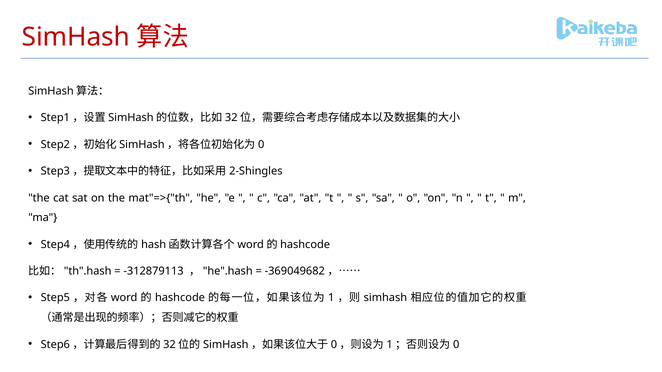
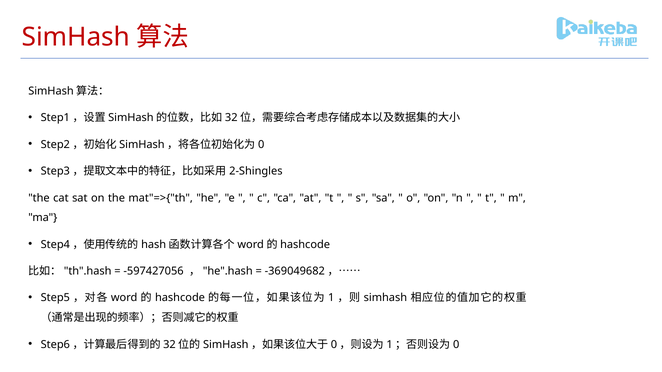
-312879113: -312879113 -> -597427056 (154, 271)
